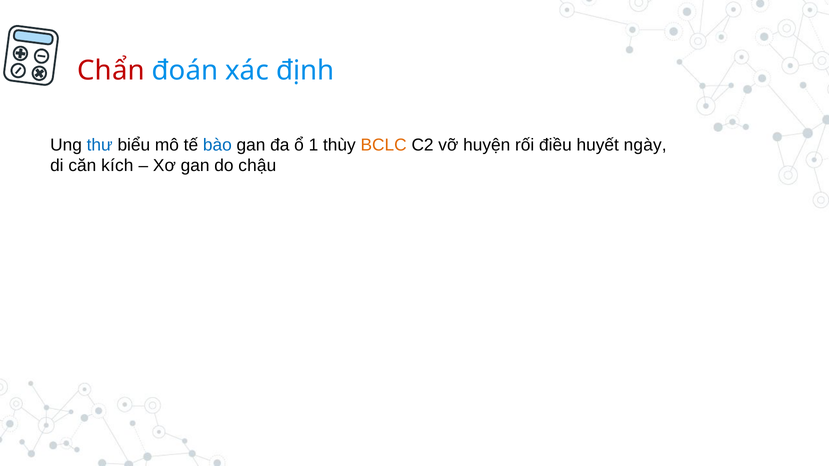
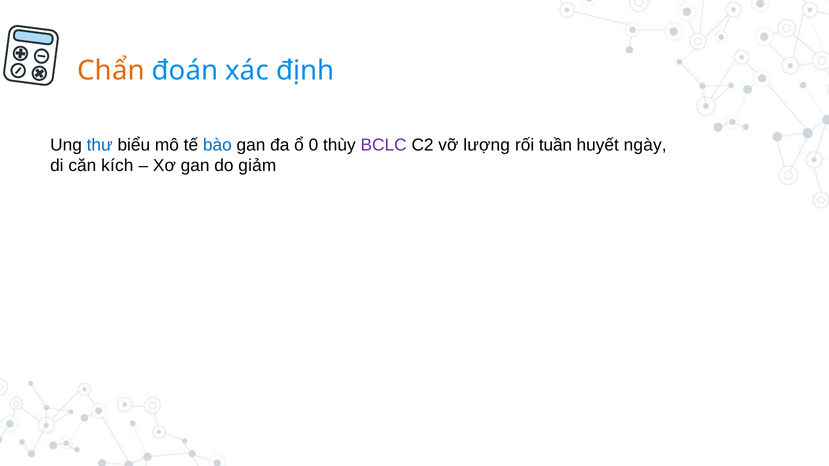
Chẩn colour: red -> orange (111, 71)
1: 1 -> 0 (313, 145)
BCLC colour: orange -> purple (384, 145)
huyện: huyện -> lượng (487, 145)
điều: điều -> tuần (556, 145)
chậu: chậu -> giảm (257, 166)
